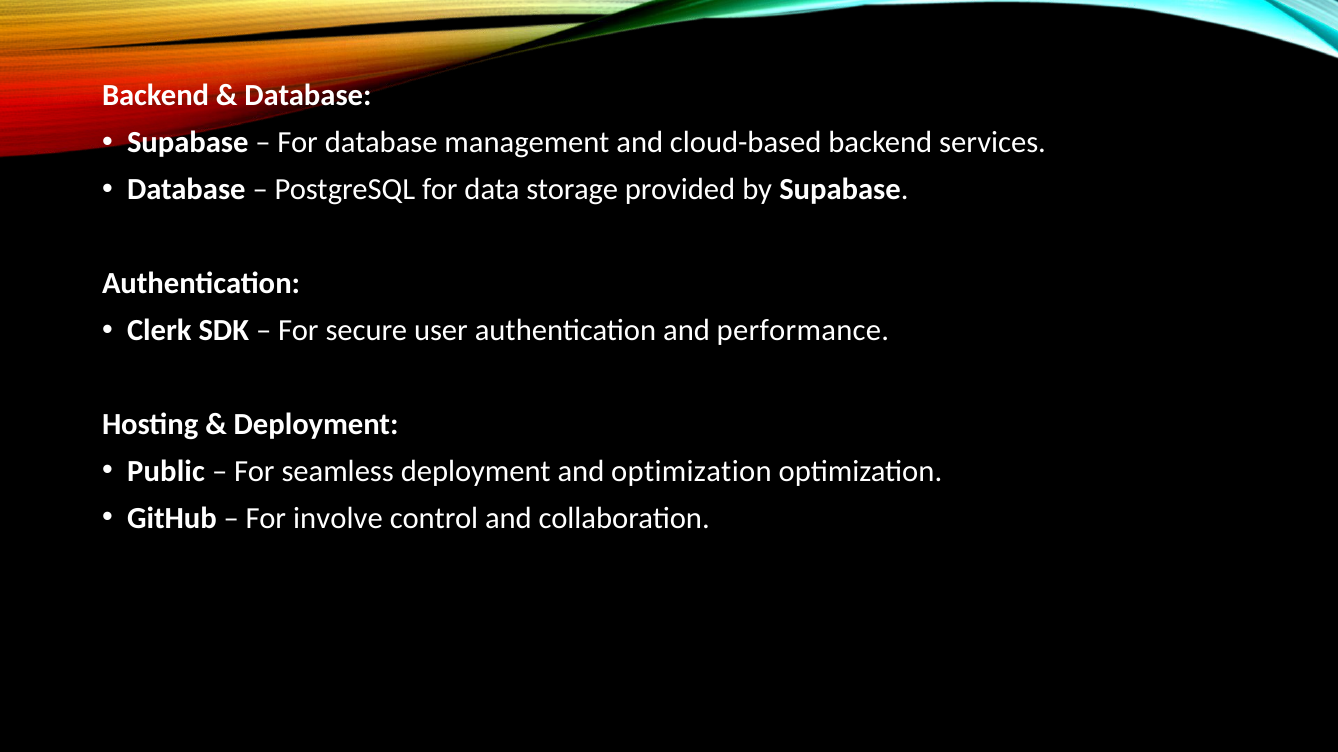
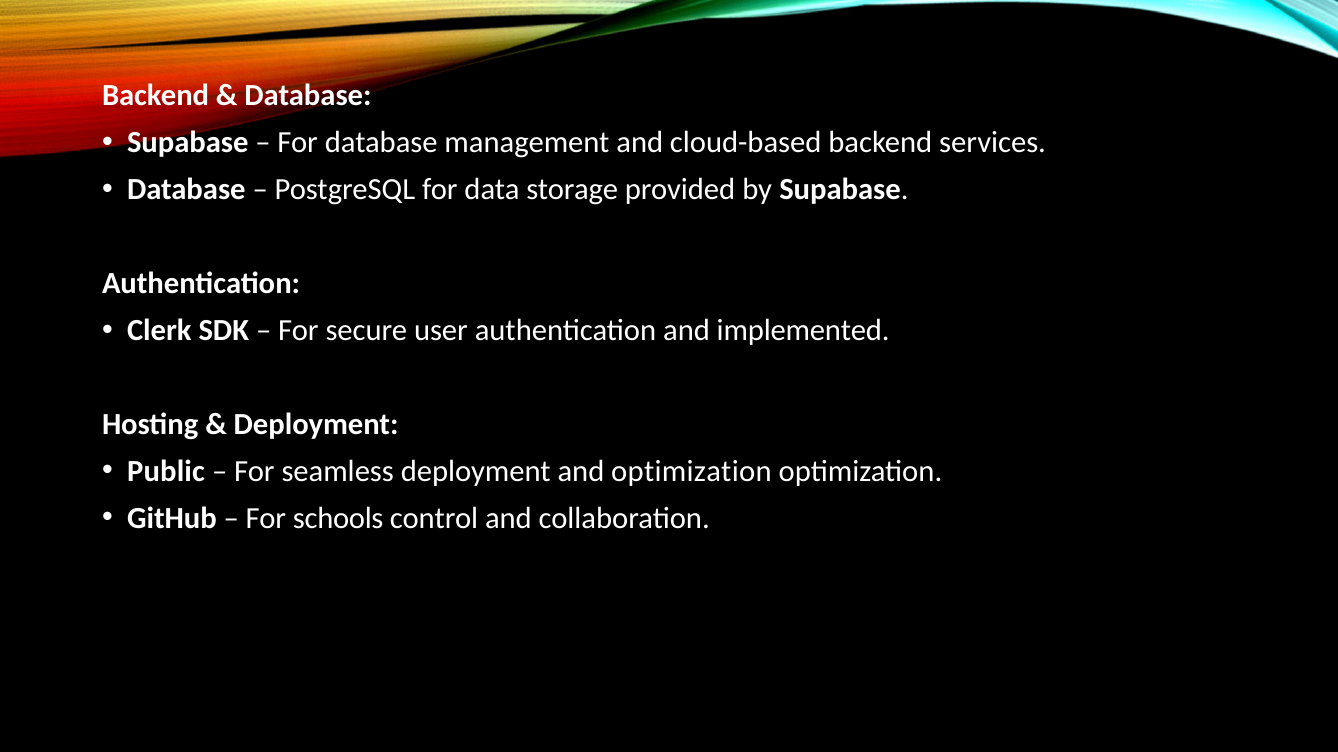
performance: performance -> implemented (803, 330)
involve: involve -> schools (338, 518)
